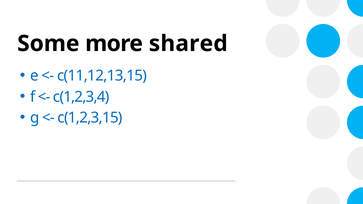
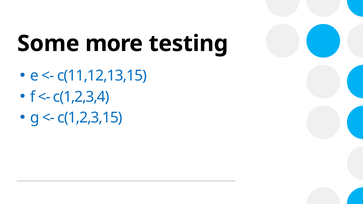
shared: shared -> testing (188, 44)
